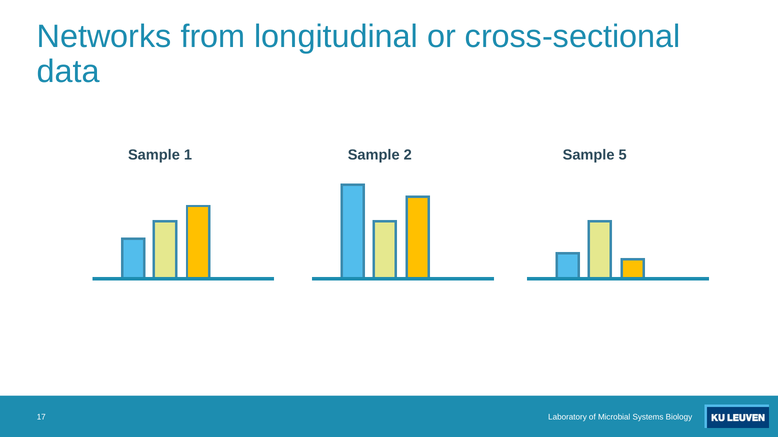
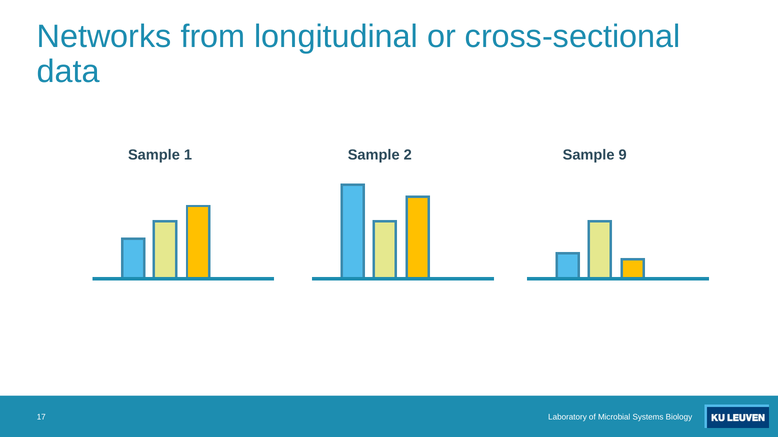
5: 5 -> 9 (623, 155)
